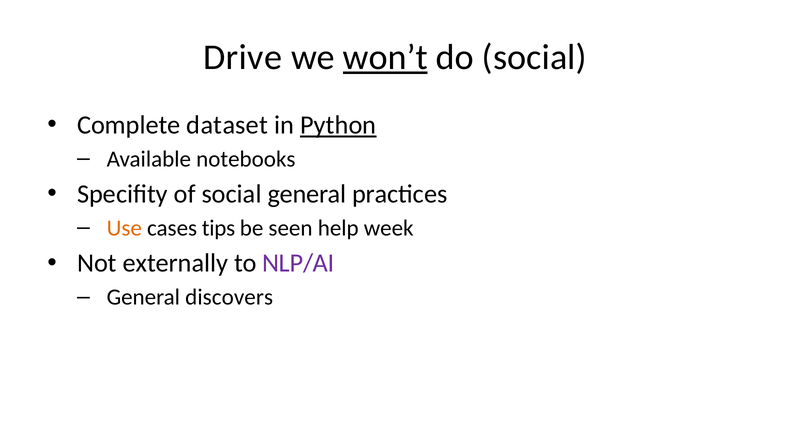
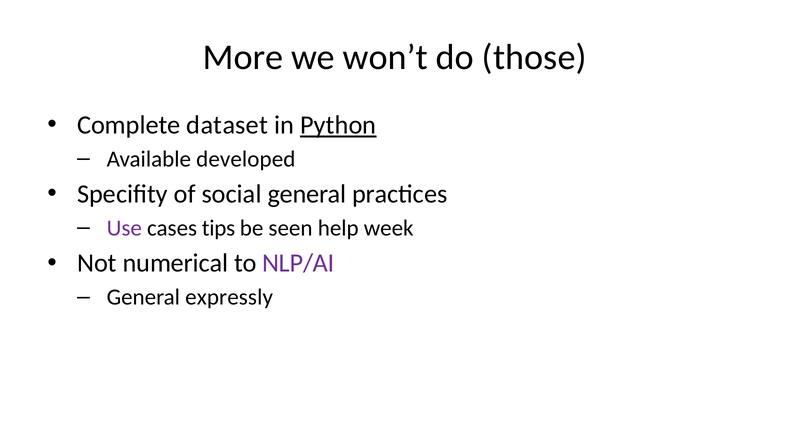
Drive: Drive -> More (243, 57)
won’t underline: present -> none (385, 57)
do social: social -> those (534, 57)
notebooks: notebooks -> developed (246, 159)
Use colour: orange -> purple (124, 228)
externally: externally -> numerical (175, 264)
discovers: discovers -> expressly (229, 298)
